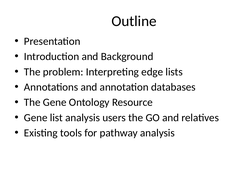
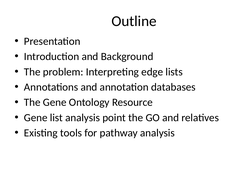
users: users -> point (114, 118)
